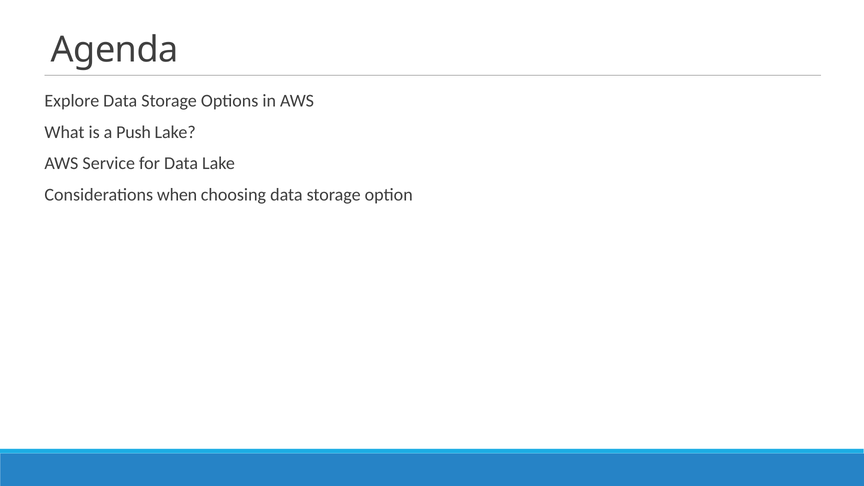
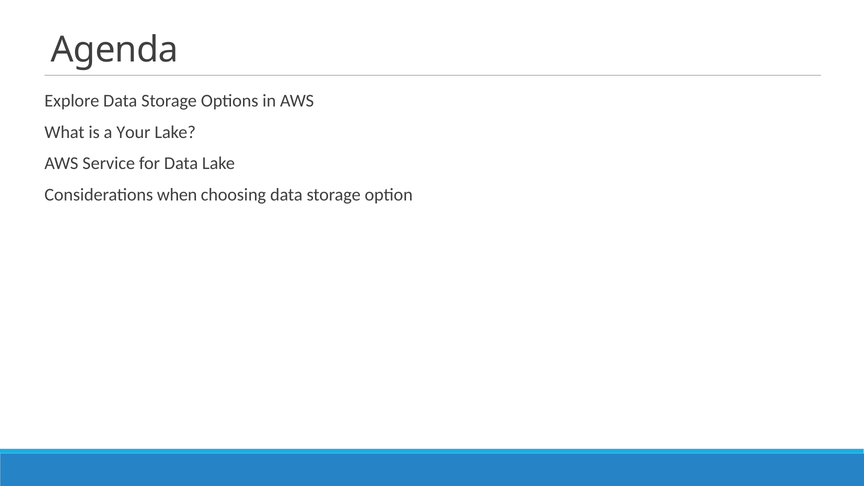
Push: Push -> Your (133, 132)
